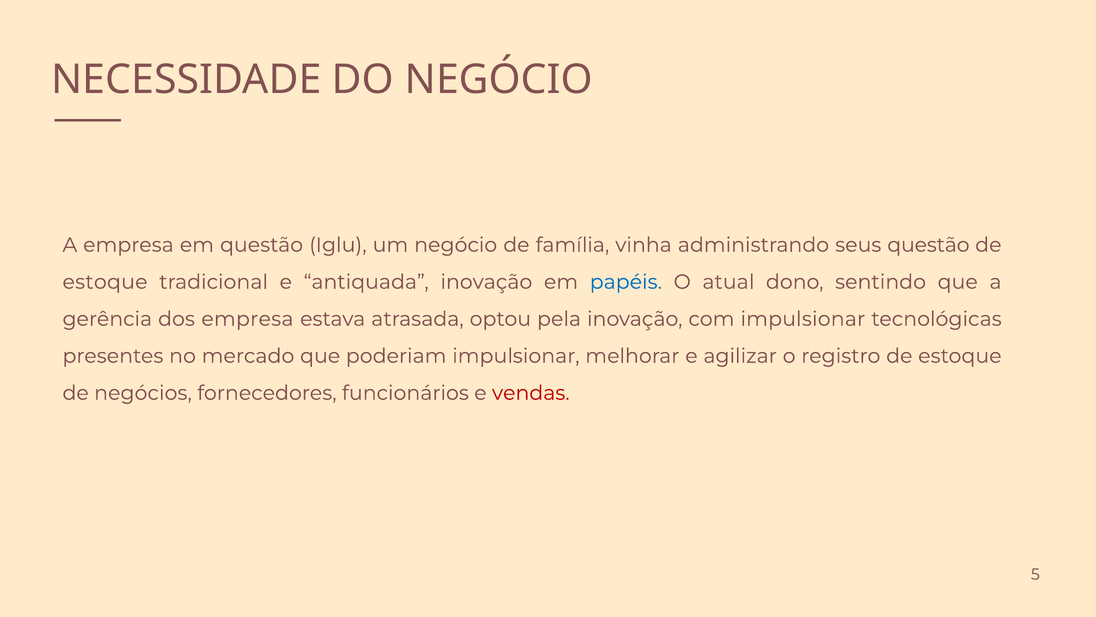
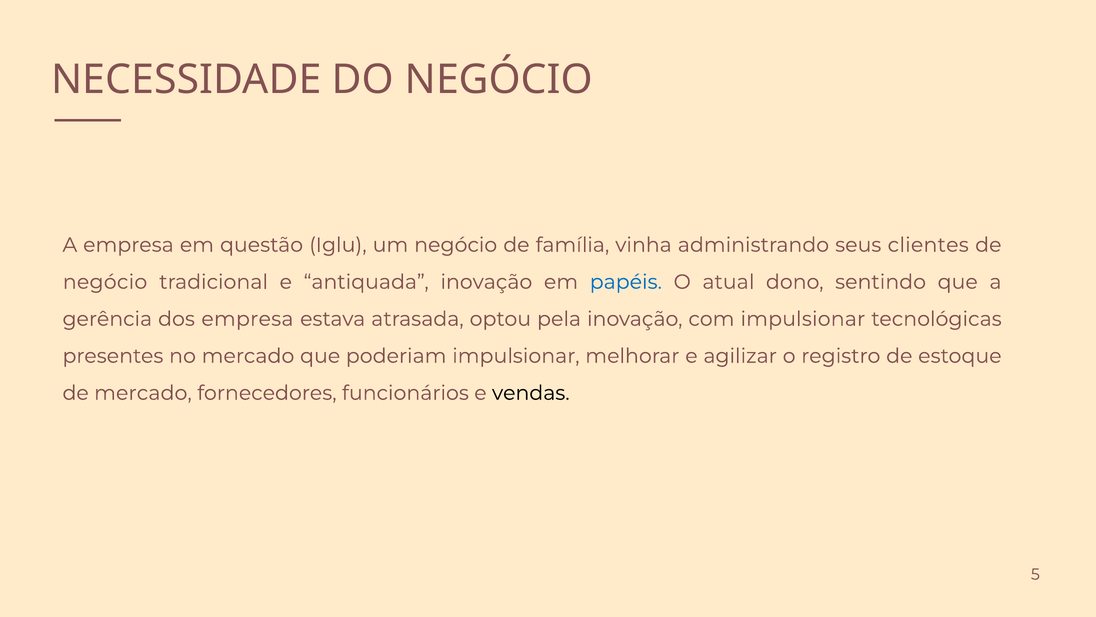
seus questão: questão -> clientes (928, 245)
estoque: estoque -> negócio (105, 282)
de negócios: negócios -> mercado (143, 393)
vendas colour: red -> black (531, 393)
